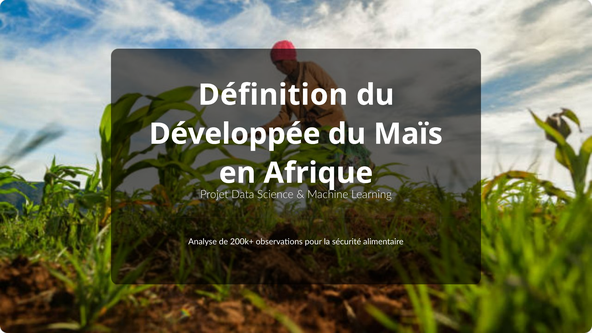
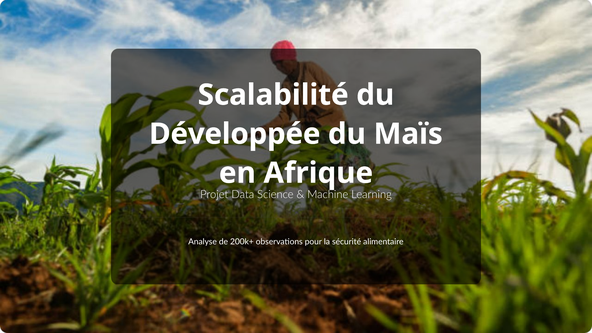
Définition: Définition -> Scalabilité (273, 95)
